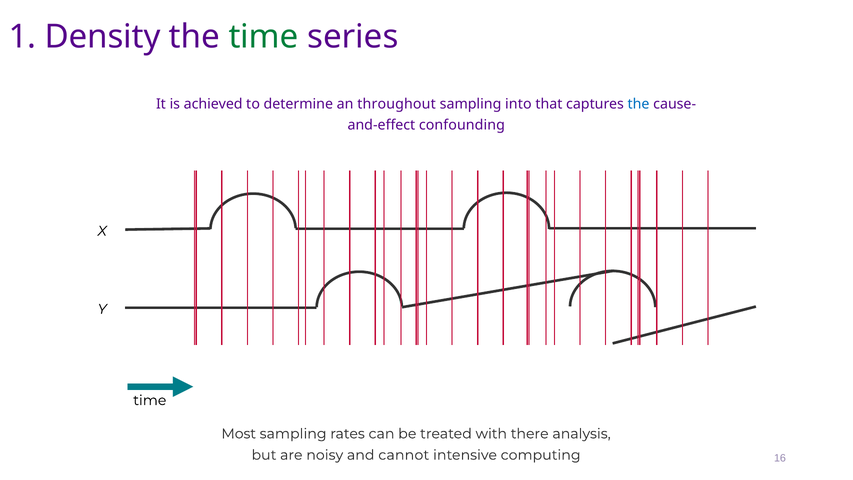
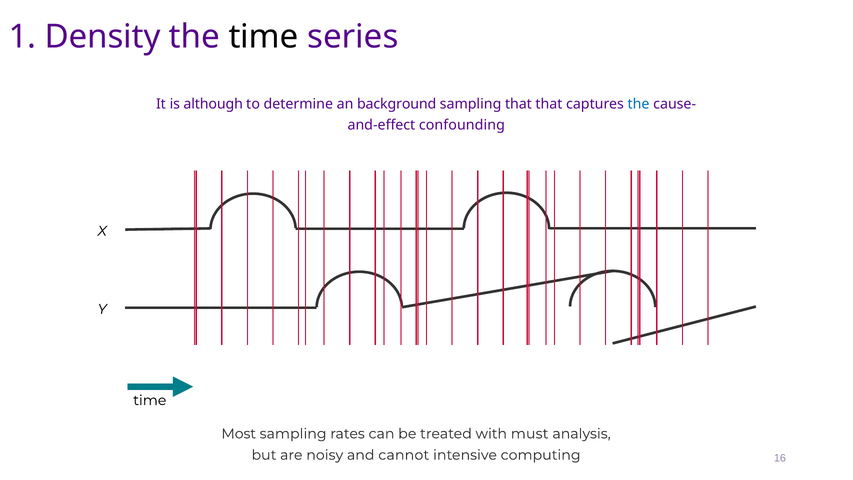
time colour: green -> black (264, 37)
achieved: achieved -> although (213, 104)
throughout: throughout -> background (397, 104)
sampling into: into -> that (518, 104)
there: there -> must (530, 434)
